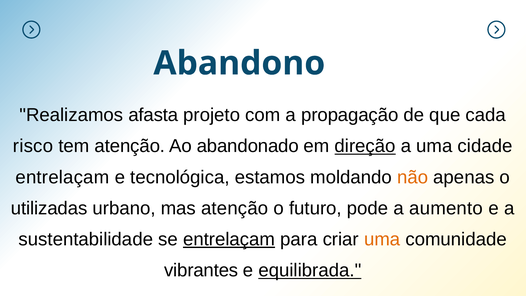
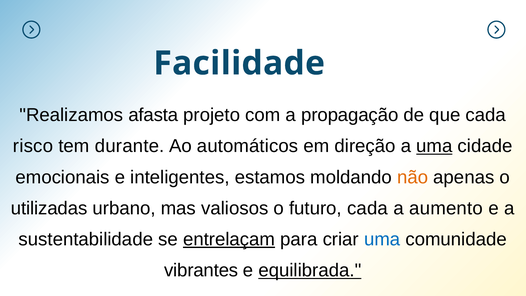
Abandono: Abandono -> Facilidade (239, 63)
tem atenção: atenção -> durante (130, 146)
abandonado: abandonado -> automáticos (248, 146)
direção underline: present -> none (365, 146)
uma underline: none -> present (434, 146)
entrelaçam: entrelaçam -> emocionais (63, 177)
tecnológica: tecnológica -> inteligentes (180, 177)
mas atenção: atenção -> valiosos (235, 208)
futuro pode: pode -> cada (367, 208)
uma colour: orange -> blue (382, 239)
